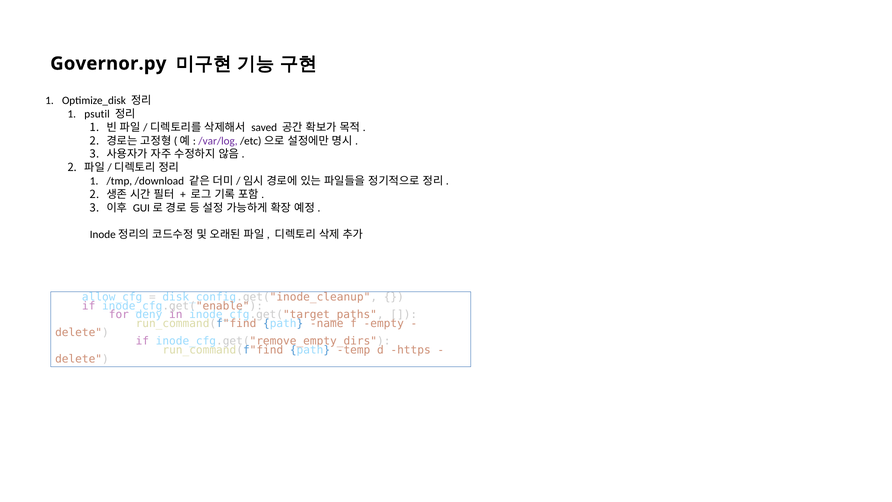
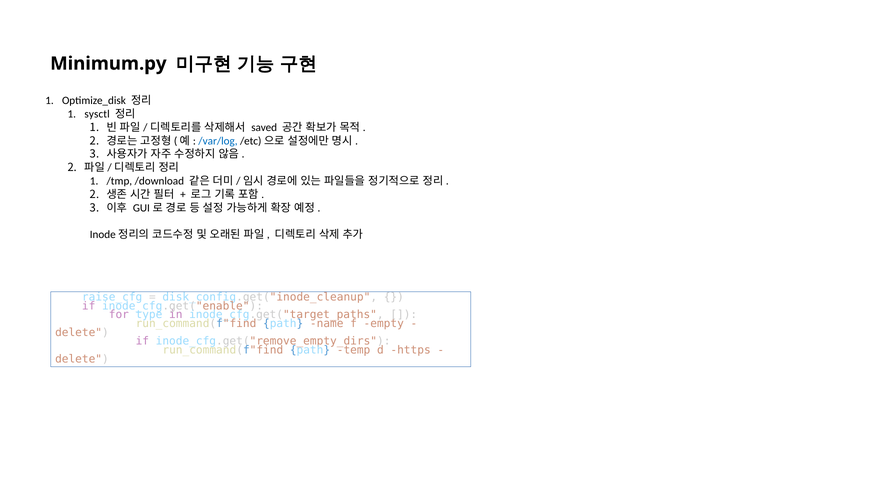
Governor.py: Governor.py -> Minimum.py (108, 64)
psutil: psutil -> sysctl (97, 114)
/var/log colour: purple -> blue (218, 141)
allow_cfg: allow_cfg -> raise_cfg (112, 297)
deny: deny -> type (149, 315)
